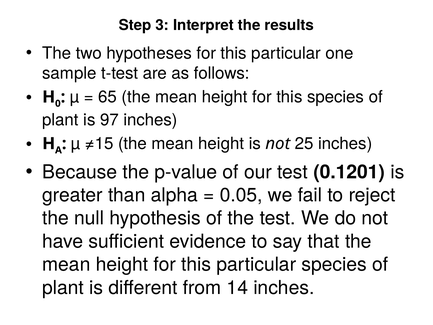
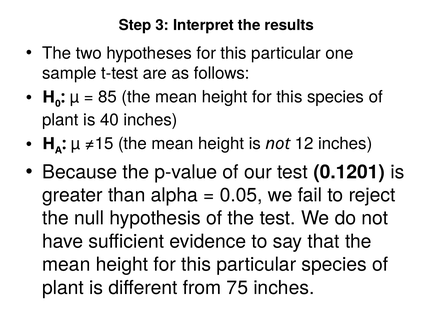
65: 65 -> 85 (108, 97)
97: 97 -> 40 (109, 120)
25: 25 -> 12 (304, 143)
14: 14 -> 75 (237, 287)
